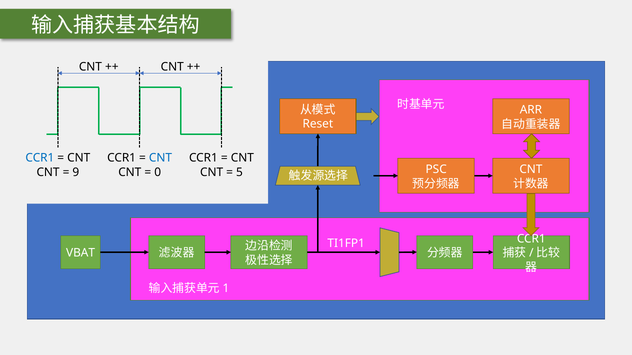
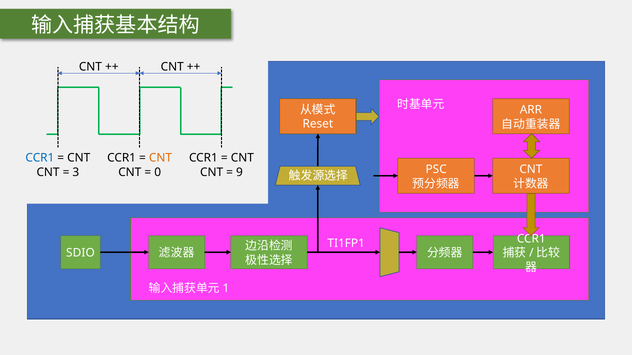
CNT colour: blue -> orange (161, 158)
9: 9 -> 3 (76, 172)
5: 5 -> 9 (239, 172)
VBAT: VBAT -> SDIO (80, 253)
